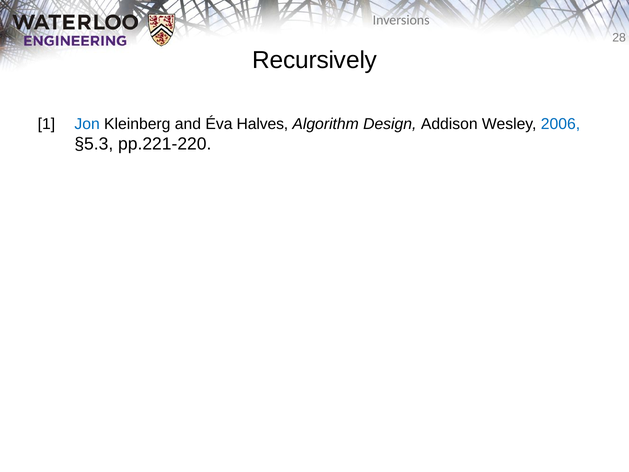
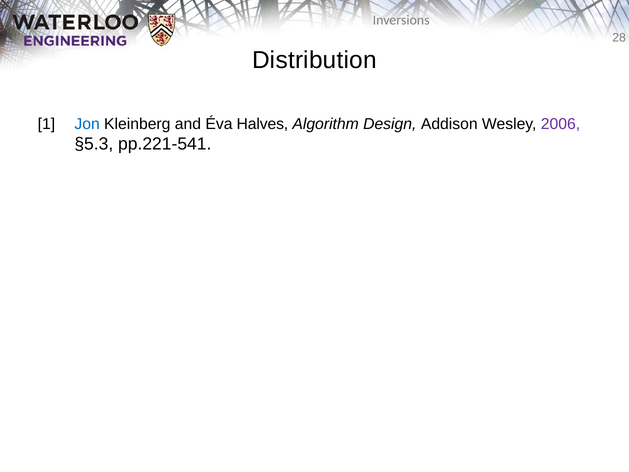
Recursively: Recursively -> Distribution (314, 60)
2006 colour: blue -> purple (560, 124)
pp.221-220: pp.221-220 -> pp.221-541 (165, 144)
